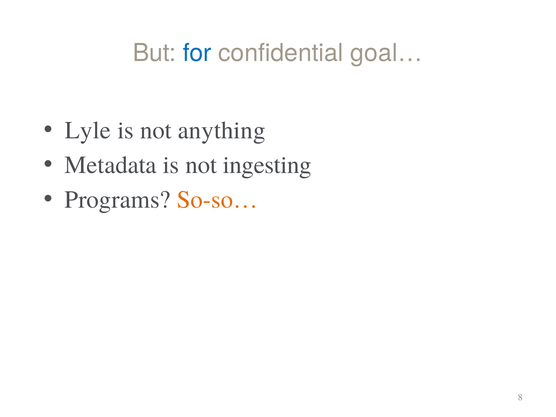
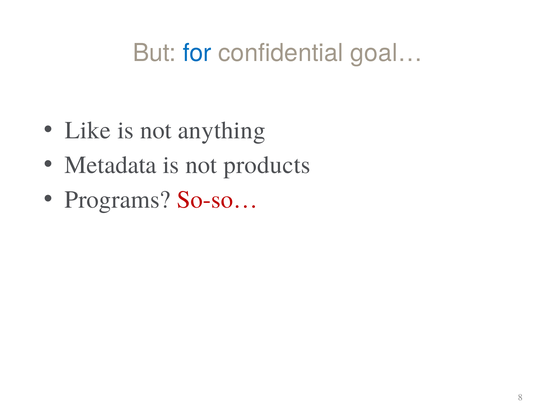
Lyle: Lyle -> Like (88, 130)
ingesting: ingesting -> products (267, 165)
So-so… colour: orange -> red (217, 200)
